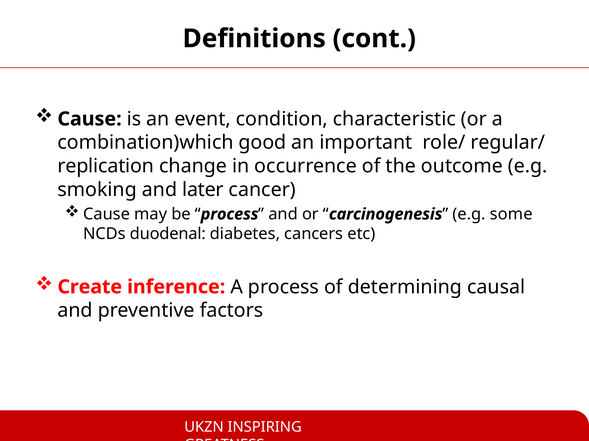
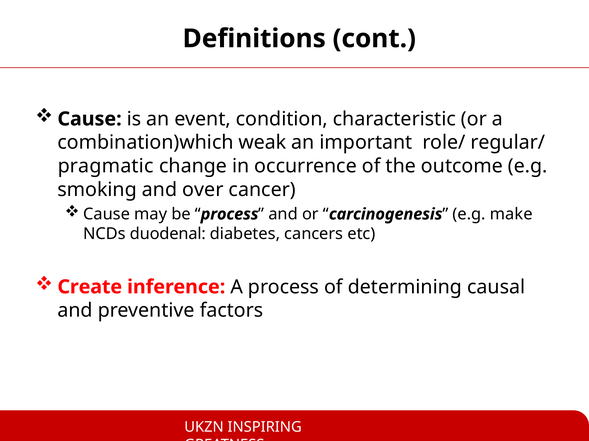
good: good -> weak (262, 143)
replication: replication -> pragmatic (106, 166)
later: later -> over (203, 190)
some: some -> make (511, 214)
